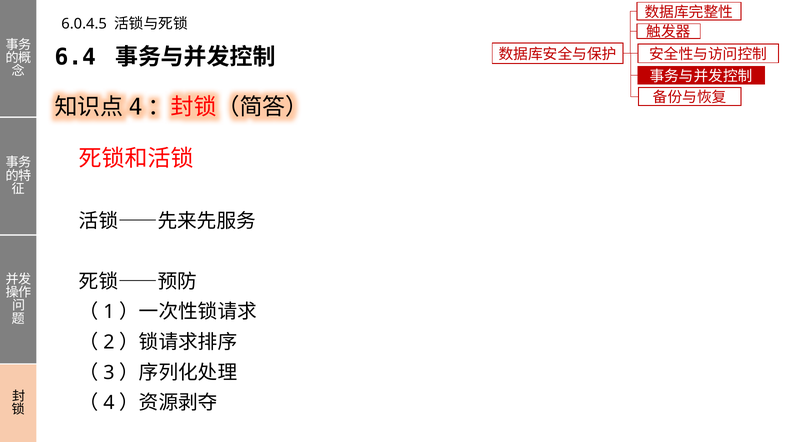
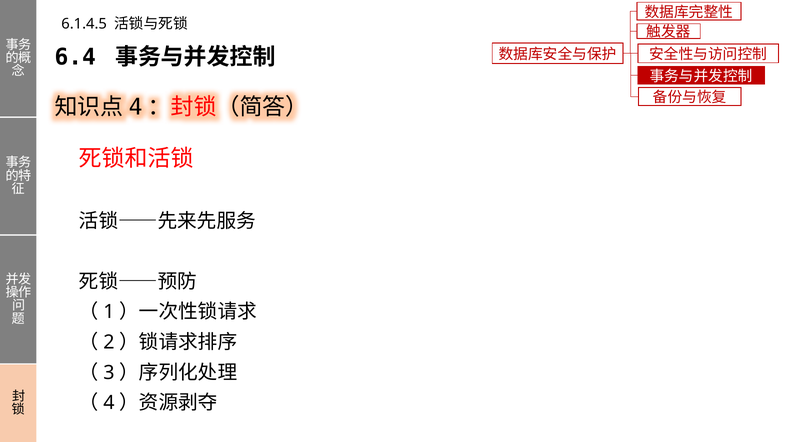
6.0.4.5: 6.0.4.5 -> 6.1.4.5 (84, 24)
